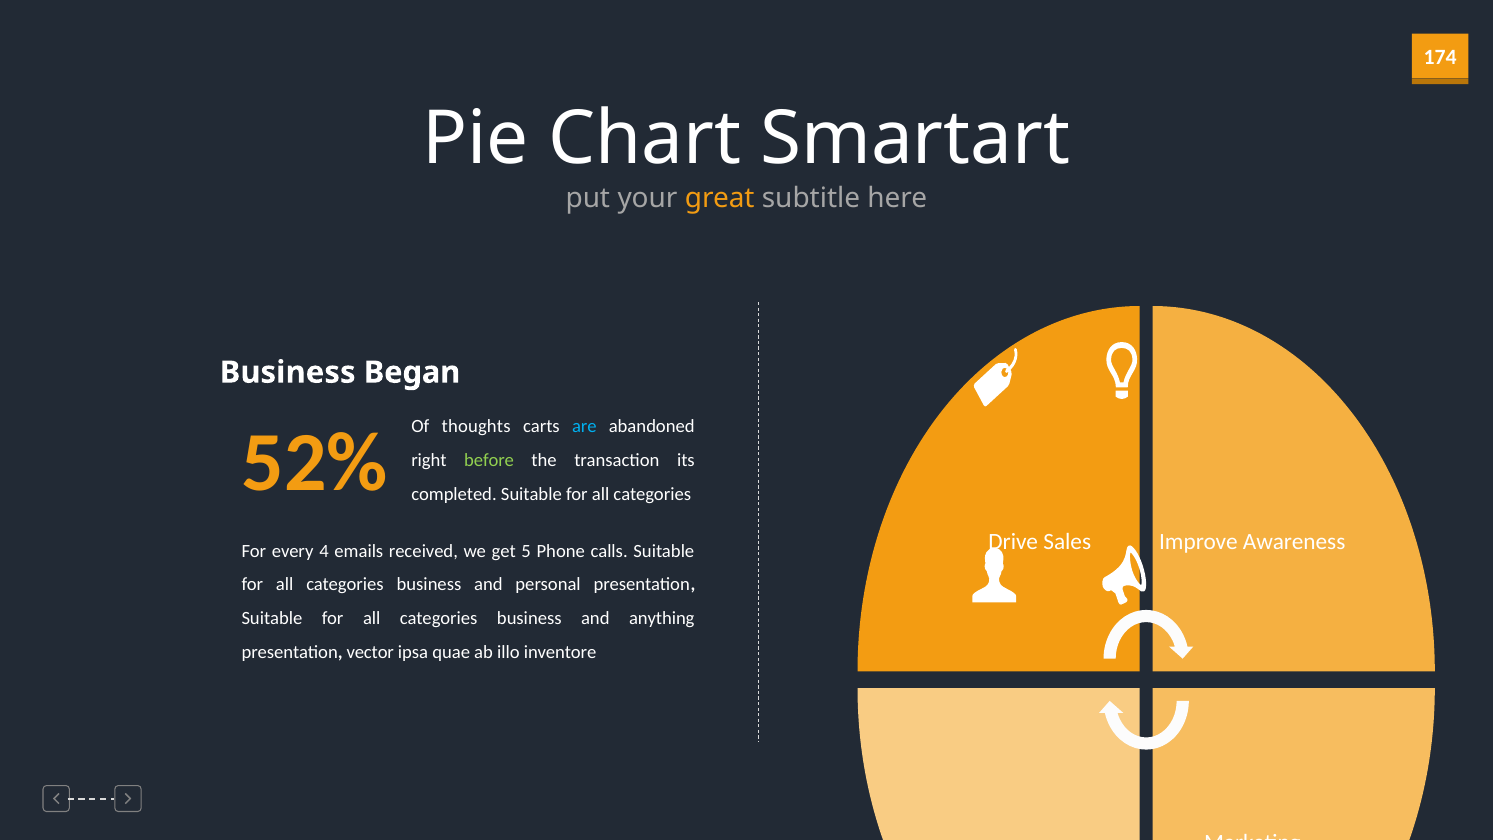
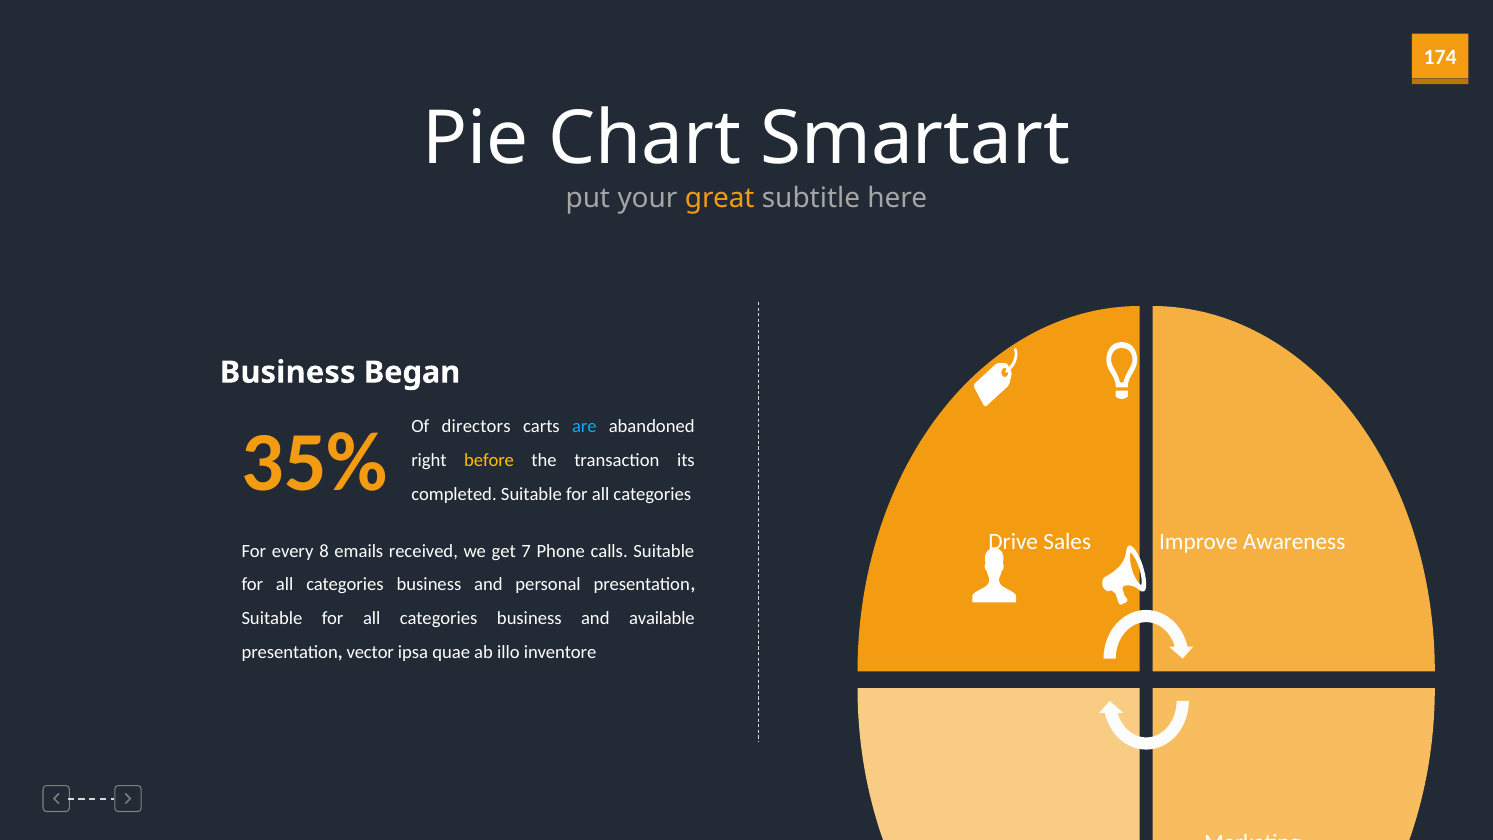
thoughts: thoughts -> directors (476, 427)
52%: 52% -> 35% (315, 462)
before colour: light green -> yellow (489, 460)
4: 4 -> 8 (324, 551)
5: 5 -> 7 (526, 551)
anything: anything -> available (662, 618)
